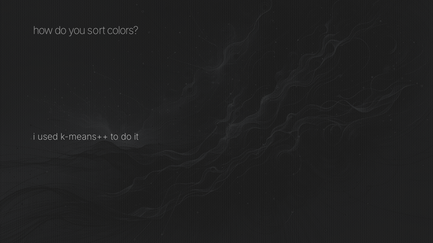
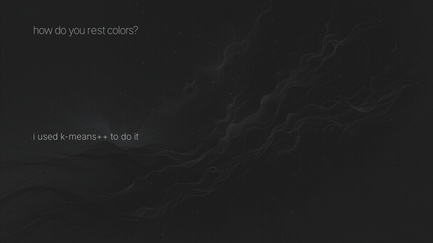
sort: sort -> rest (96, 31)
